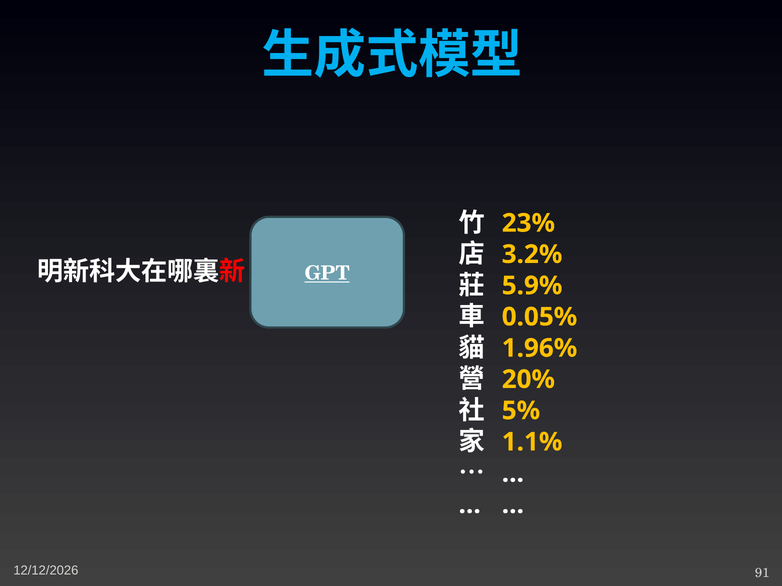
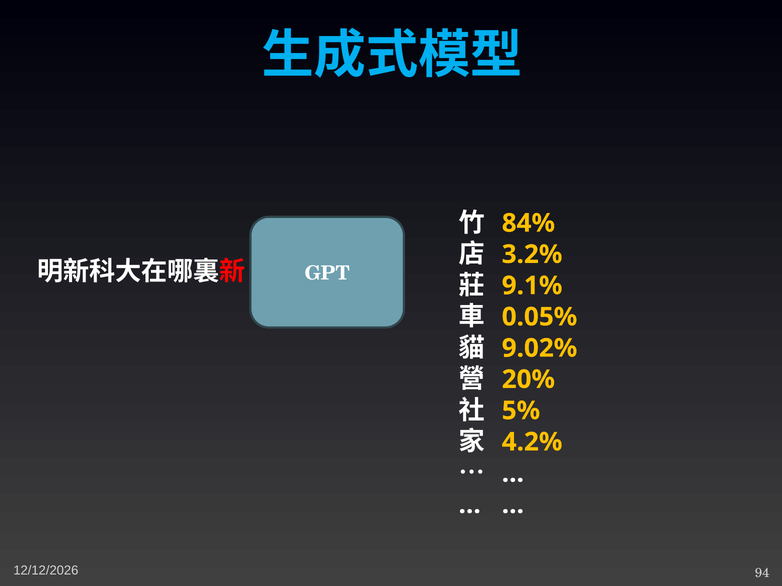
23%: 23% -> 84% (528, 223)
GPT underline: present -> none (327, 274)
5.9%: 5.9% -> 9.1% (532, 286)
1.96%: 1.96% -> 9.02% (539, 348)
1.1%: 1.1% -> 4.2% (532, 442)
91: 91 -> 94 (762, 574)
